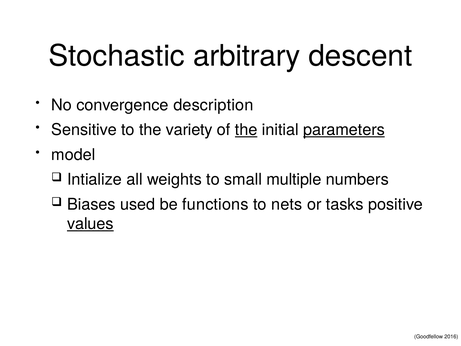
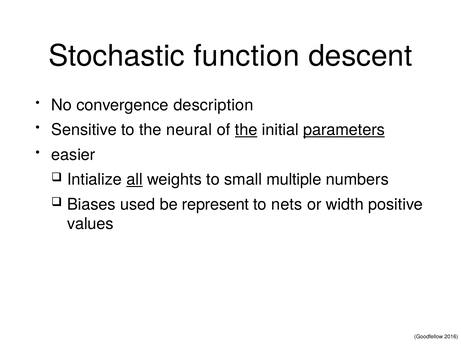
arbitrary: arbitrary -> function (246, 56)
variety: variety -> neural (189, 130)
model: model -> easier (73, 155)
all underline: none -> present (134, 179)
functions: functions -> represent (216, 204)
tasks: tasks -> width (345, 204)
values underline: present -> none (90, 224)
